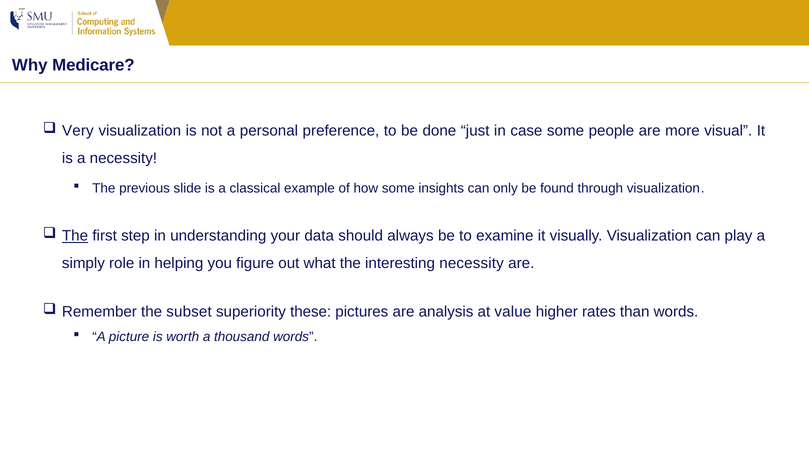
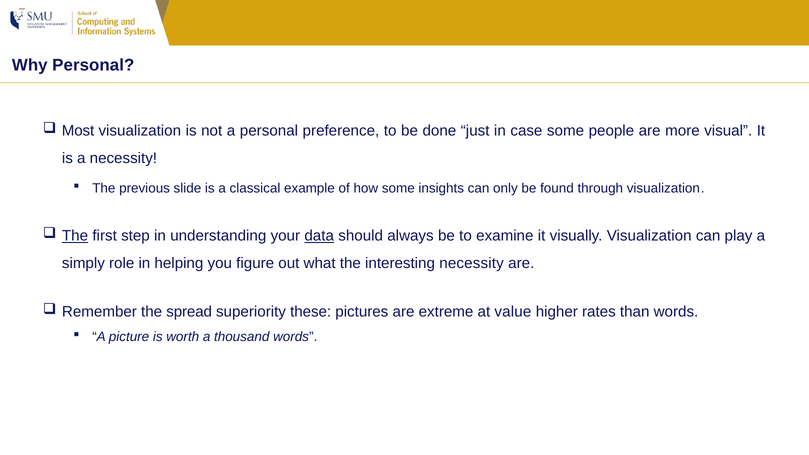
Why Medicare: Medicare -> Personal (93, 65)
Very: Very -> Most (78, 131)
data underline: none -> present (319, 236)
subset: subset -> spread (189, 312)
analysis: analysis -> extreme (446, 312)
